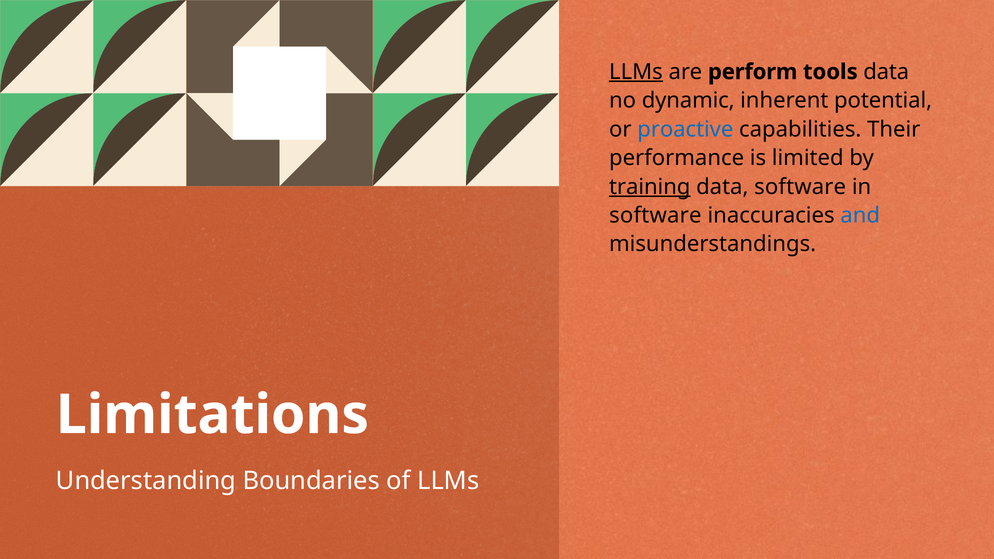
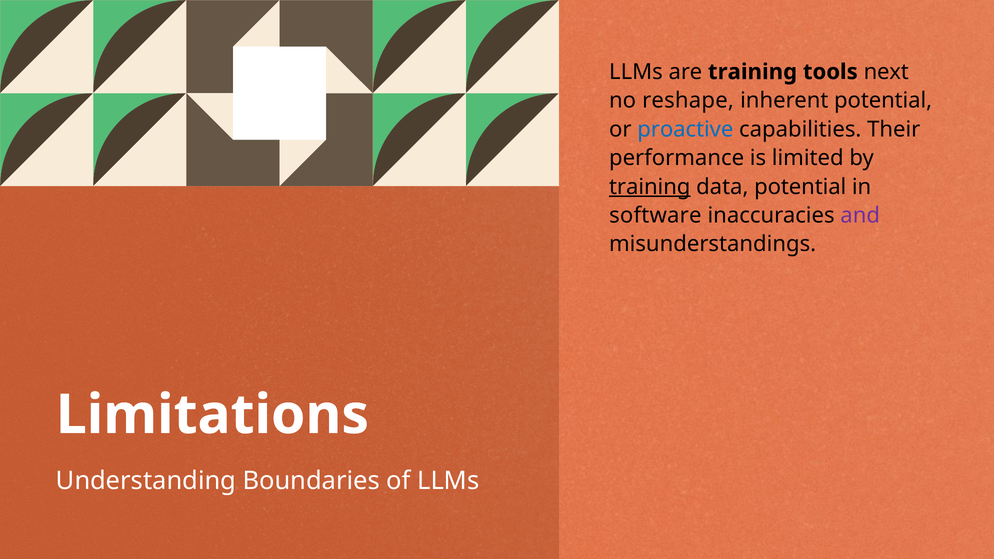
LLMs underline: present -> none (636, 72)
are perform: perform -> training (753, 72)
tools data: data -> next (886, 72)
dynamic: dynamic -> reshape (688, 101)
data software: software -> potential (800, 187)
and colour: blue -> purple (860, 215)
